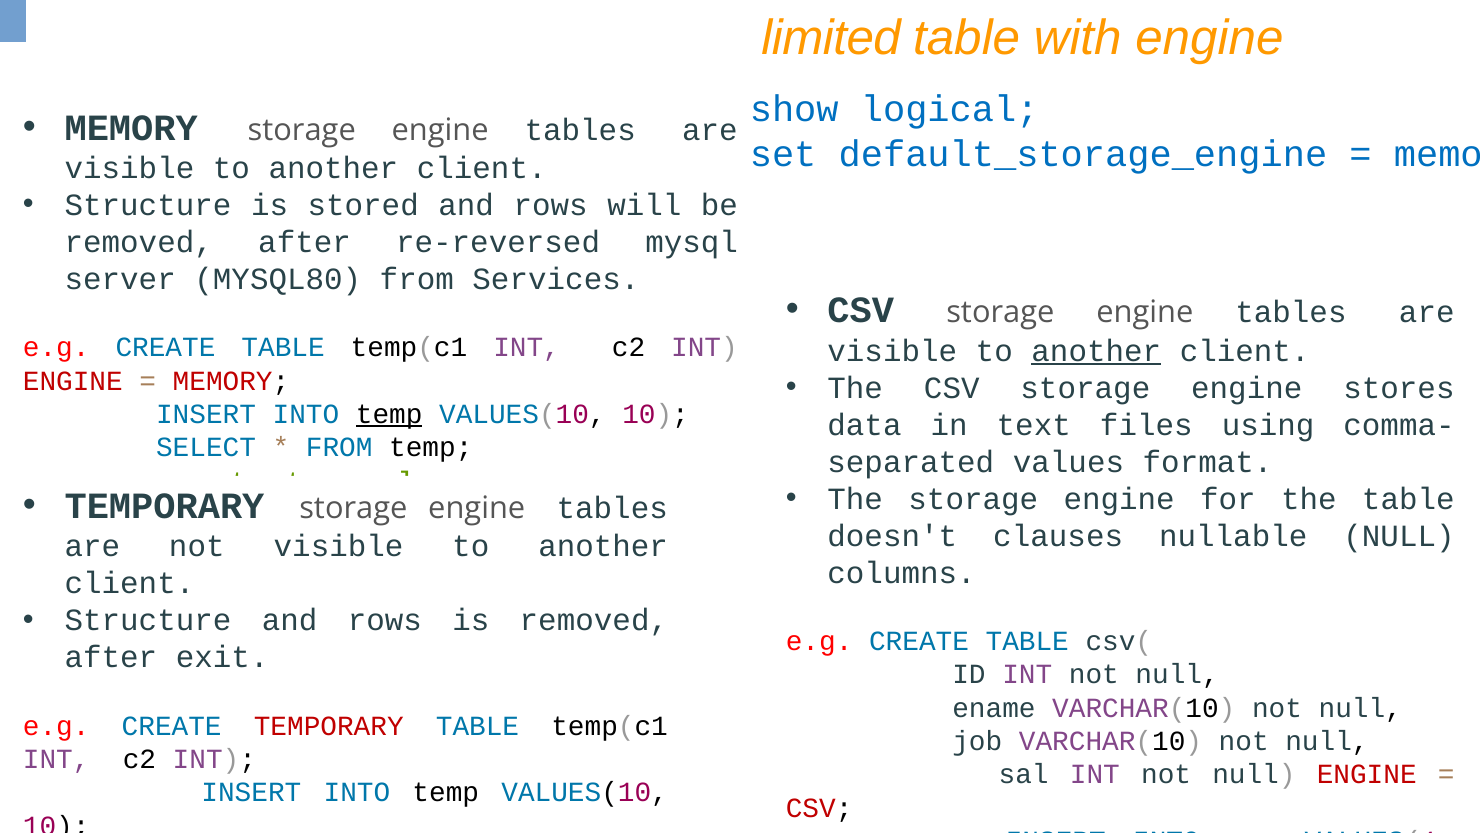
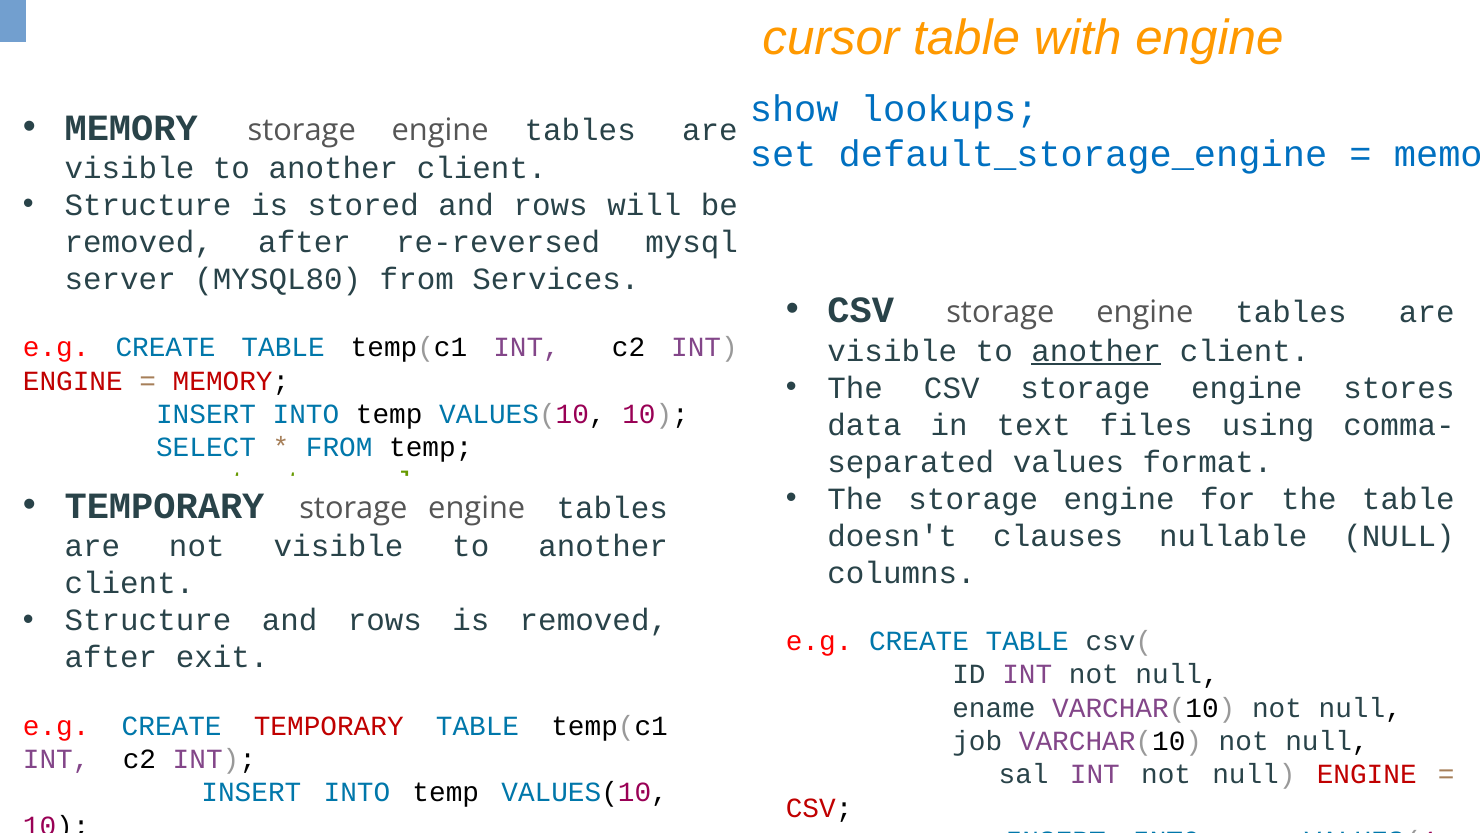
limited: limited -> cursor (831, 39)
logical: logical -> lookups (950, 110)
temp underline: present -> none (389, 414)
